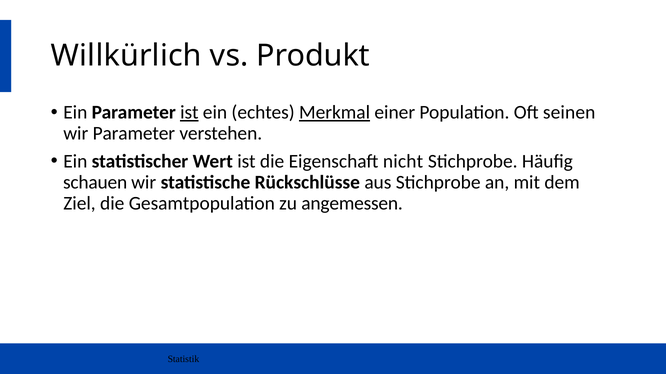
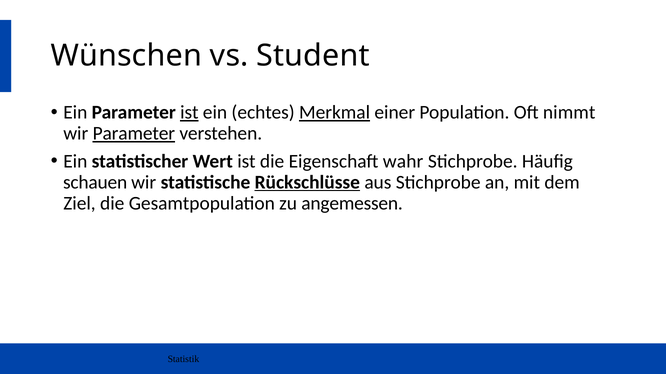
Willkürlich: Willkürlich -> Wünschen (126, 56)
Produkt: Produkt -> Student (313, 56)
seinen: seinen -> nimmt (569, 113)
Parameter underline: none -> present (134, 134)
nicht: nicht -> wahr (403, 162)
Rückschlüsse underline: none -> present (307, 182)
